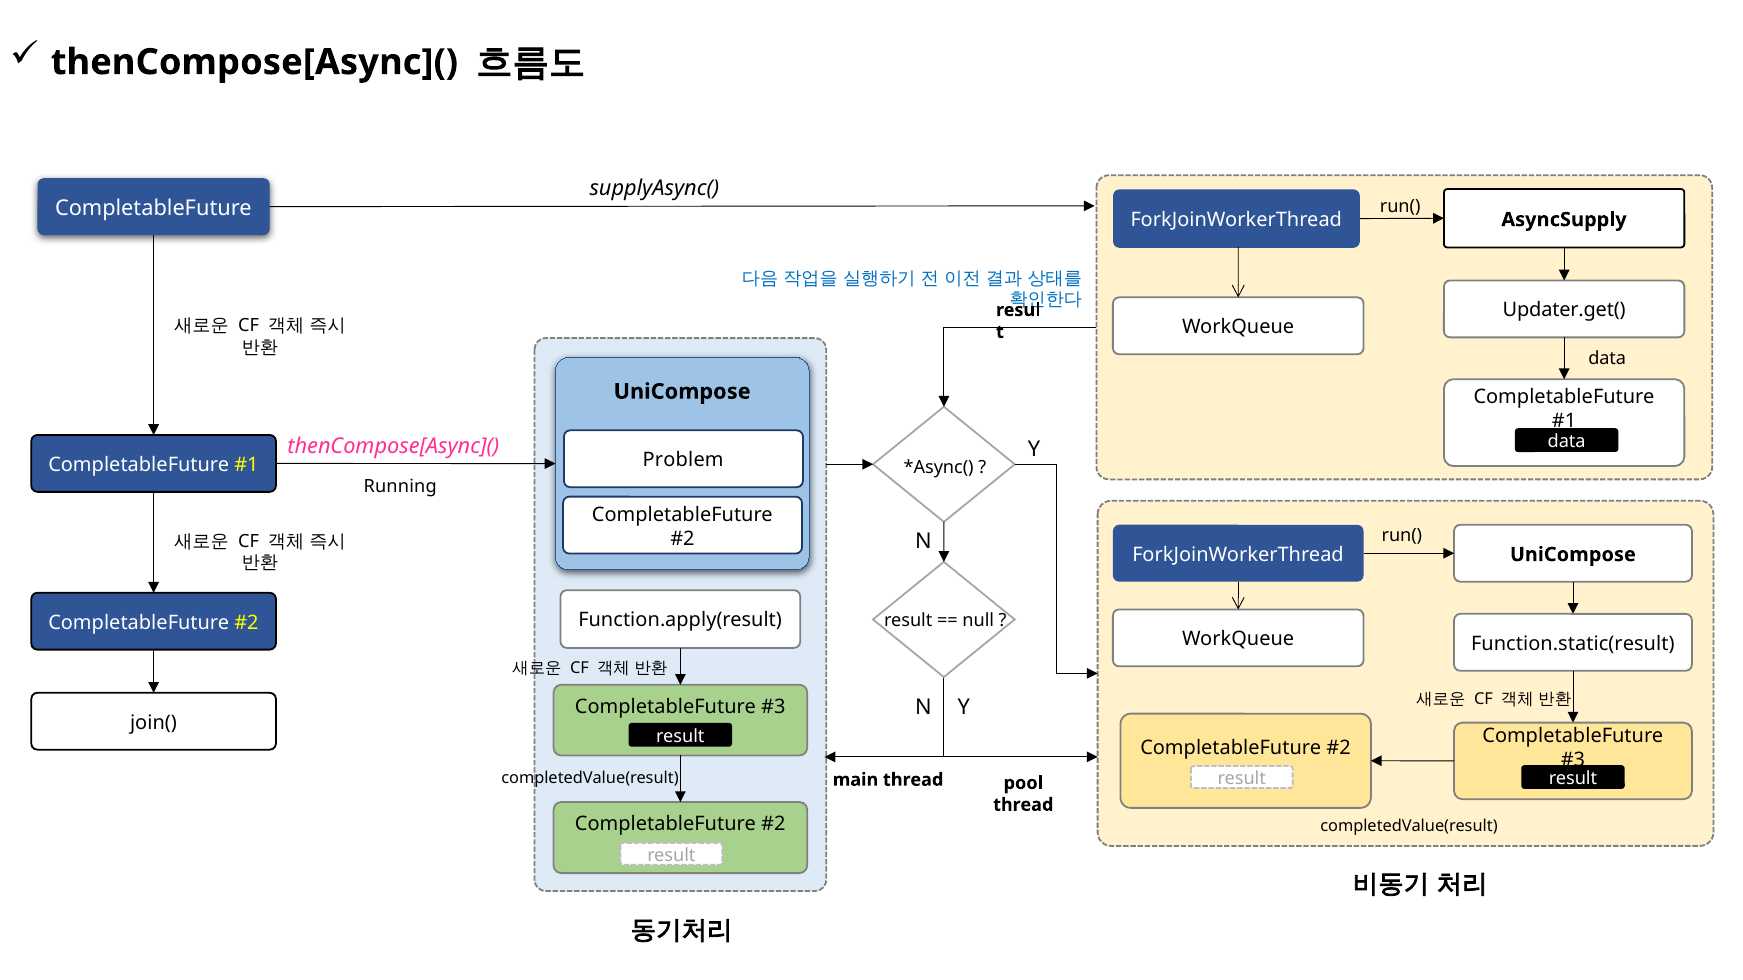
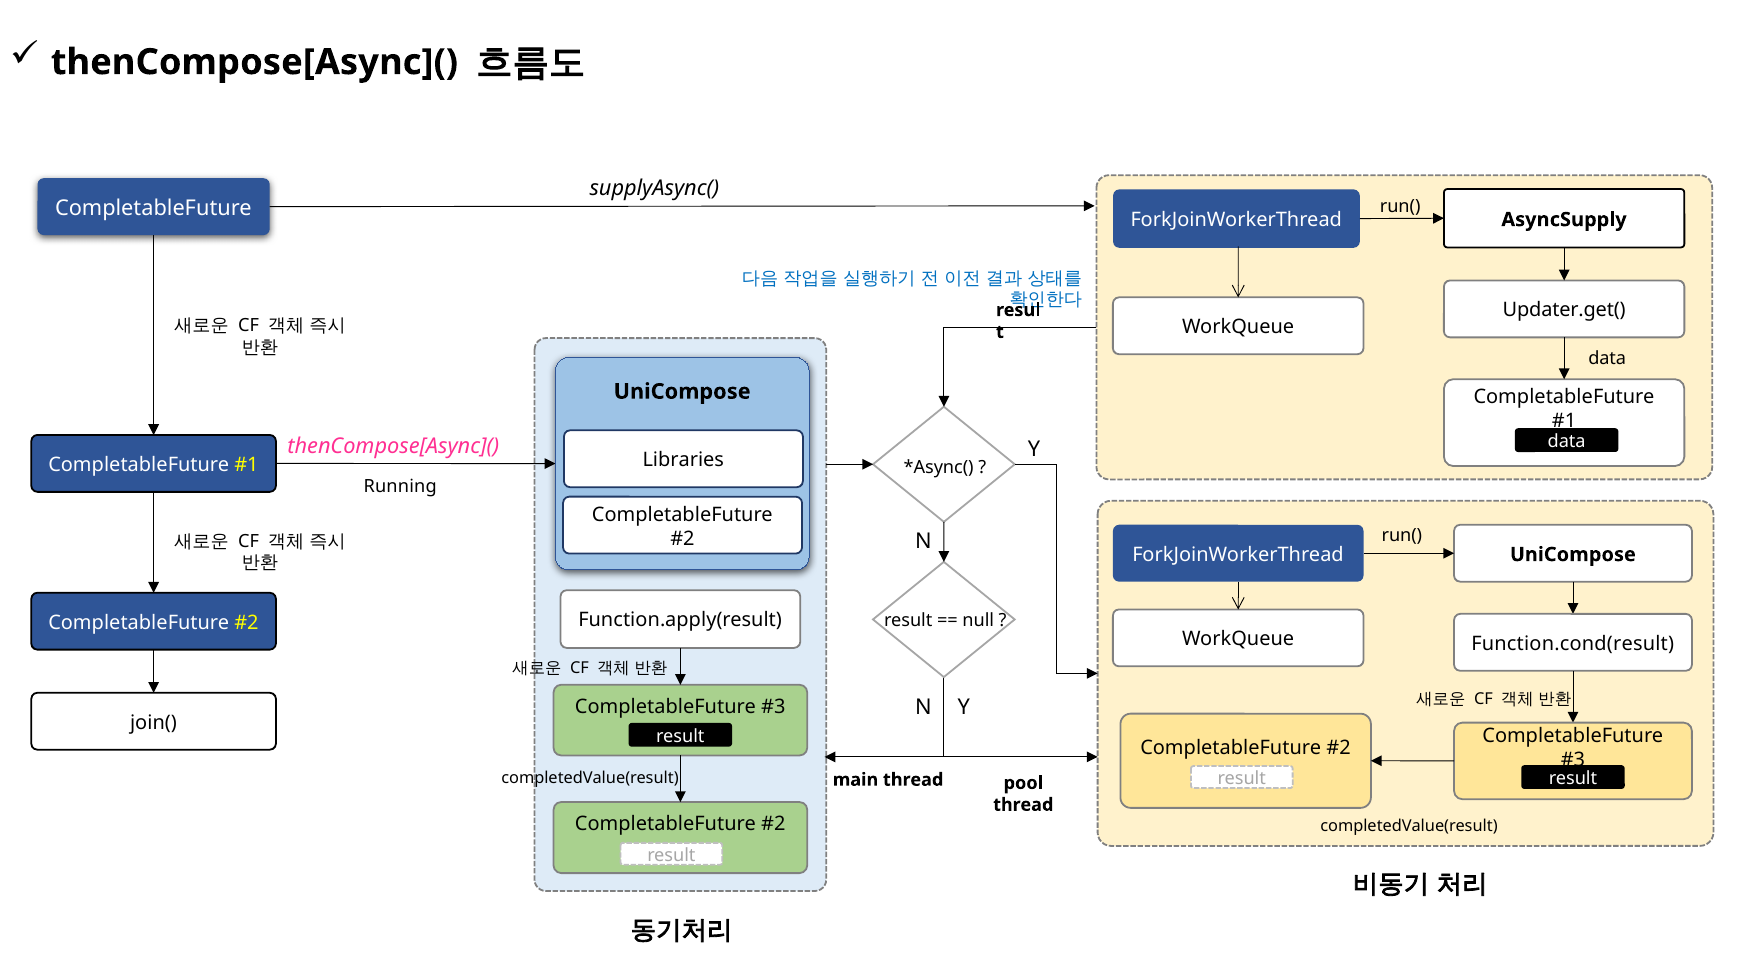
Problem: Problem -> Libraries (683, 460)
Function.static(result: Function.static(result -> Function.cond(result (1573, 644)
